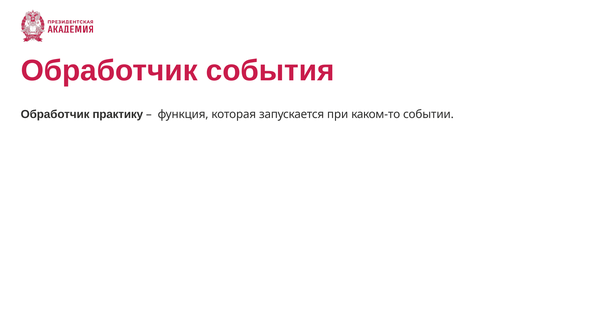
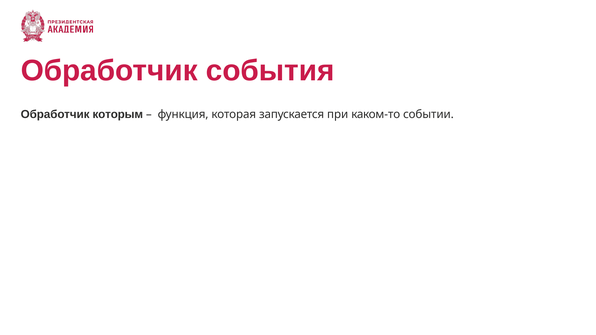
практику: практику -> которым (118, 114)
